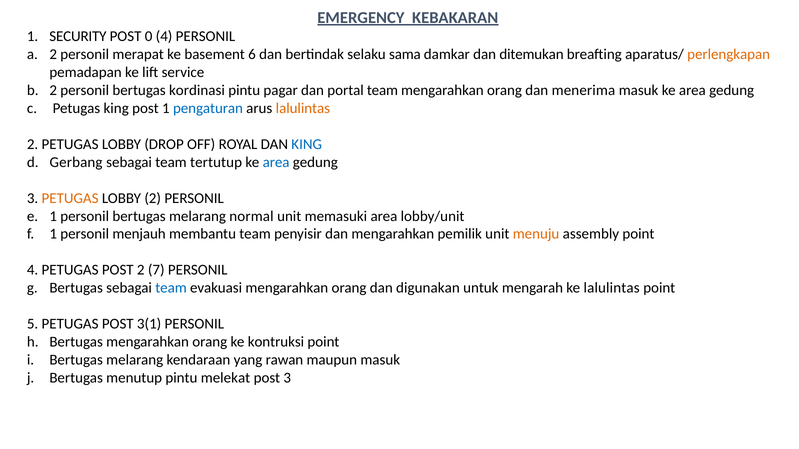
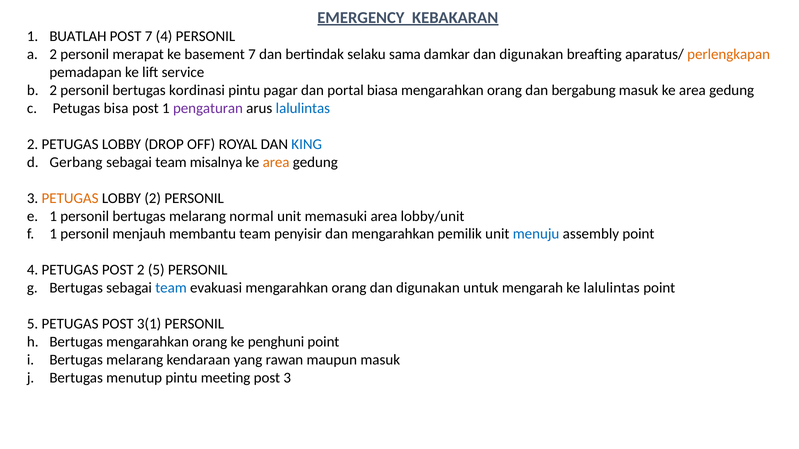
SECURITY: SECURITY -> BUATLAH (78, 37)
POST 0: 0 -> 7 (149, 37)
basement 6: 6 -> 7 (252, 54)
damkar dan ditemukan: ditemukan -> digunakan (531, 54)
portal team: team -> biasa (382, 90)
menerima: menerima -> bergabung (584, 90)
Petugas king: king -> bisa (116, 108)
pengaturan colour: blue -> purple (208, 108)
lalulintas colour: orange -> blue (303, 108)
tertutup: tertutup -> misalnya (216, 162)
area colour: blue -> orange (276, 162)
menuju colour: orange -> blue (536, 234)
2 7: 7 -> 5 (156, 270)
kontruksi: kontruksi -> penghuni (276, 342)
melekat: melekat -> meeting (226, 378)
